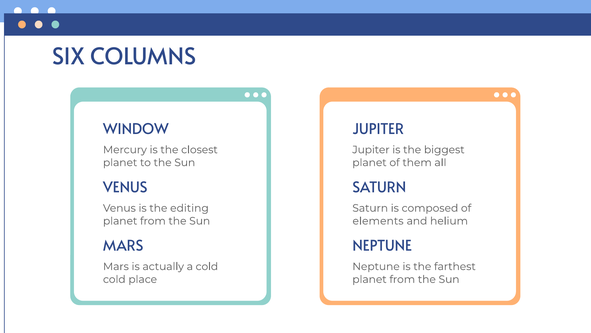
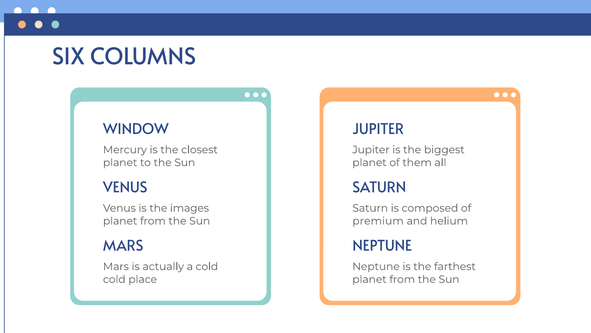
editing: editing -> images (189, 208)
elements: elements -> premium (378, 221)
